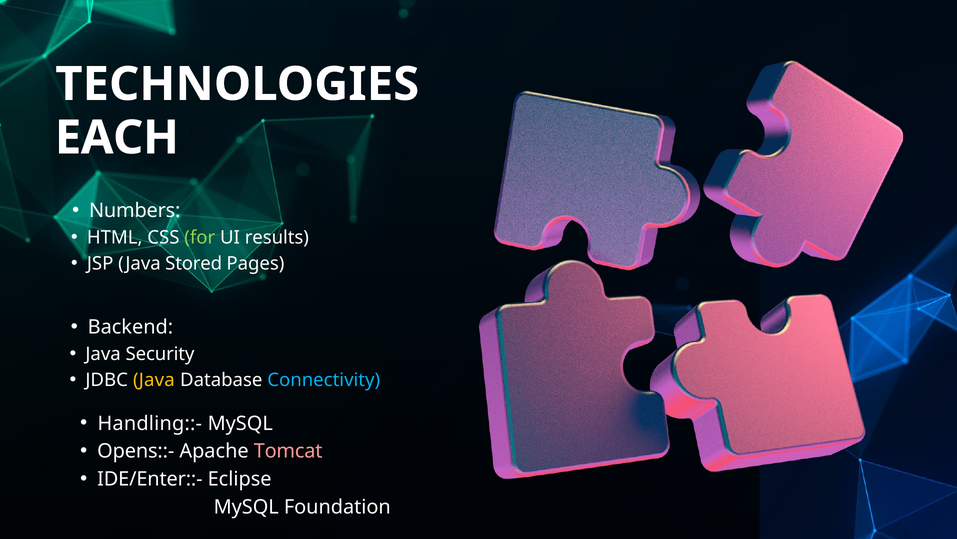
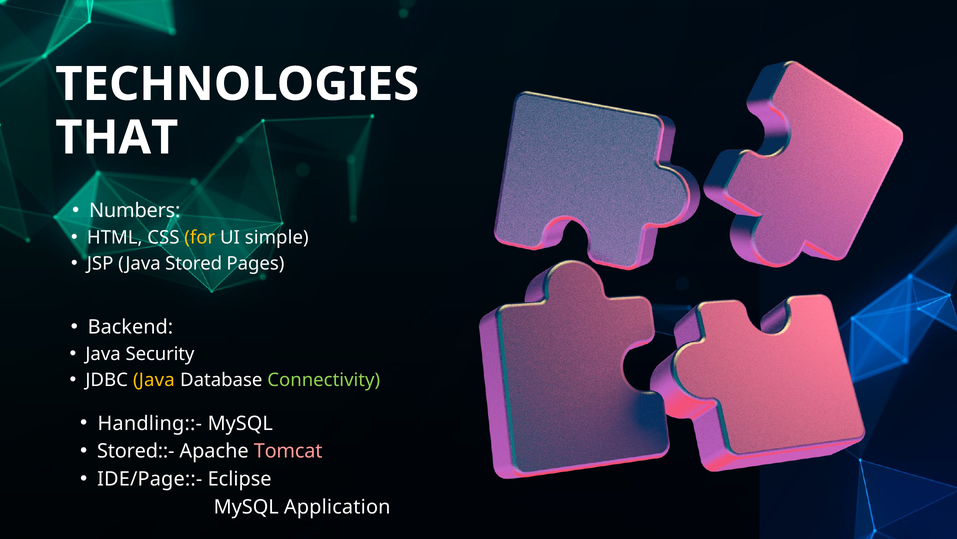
EACH: EACH -> THAT (117, 138)
for colour: light green -> yellow (200, 237)
results: results -> simple (277, 237)
Connectivity colour: light blue -> light green (324, 380)
Opens::-: Opens::- -> Stored::- (136, 451)
IDE/Enter::-: IDE/Enter::- -> IDE/Page::- (150, 479)
Foundation: Foundation -> Application (337, 507)
